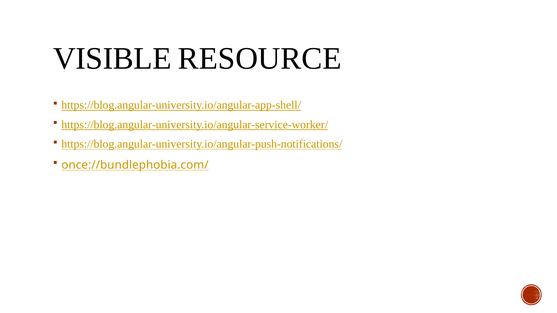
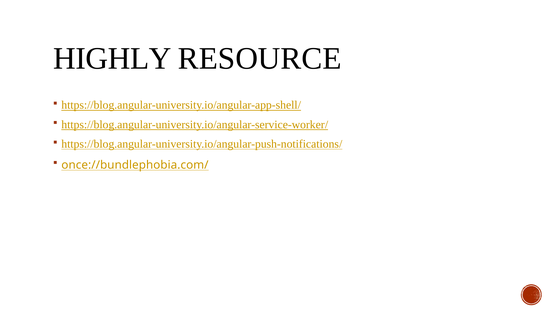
VISIBLE: VISIBLE -> HIGHLY (112, 59)
